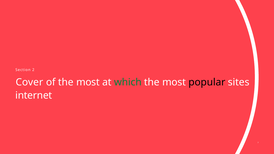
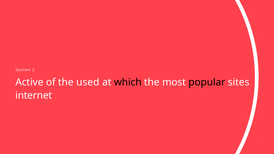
Cover: Cover -> Active (29, 82)
of the most: most -> used (88, 82)
which colour: green -> black (128, 82)
